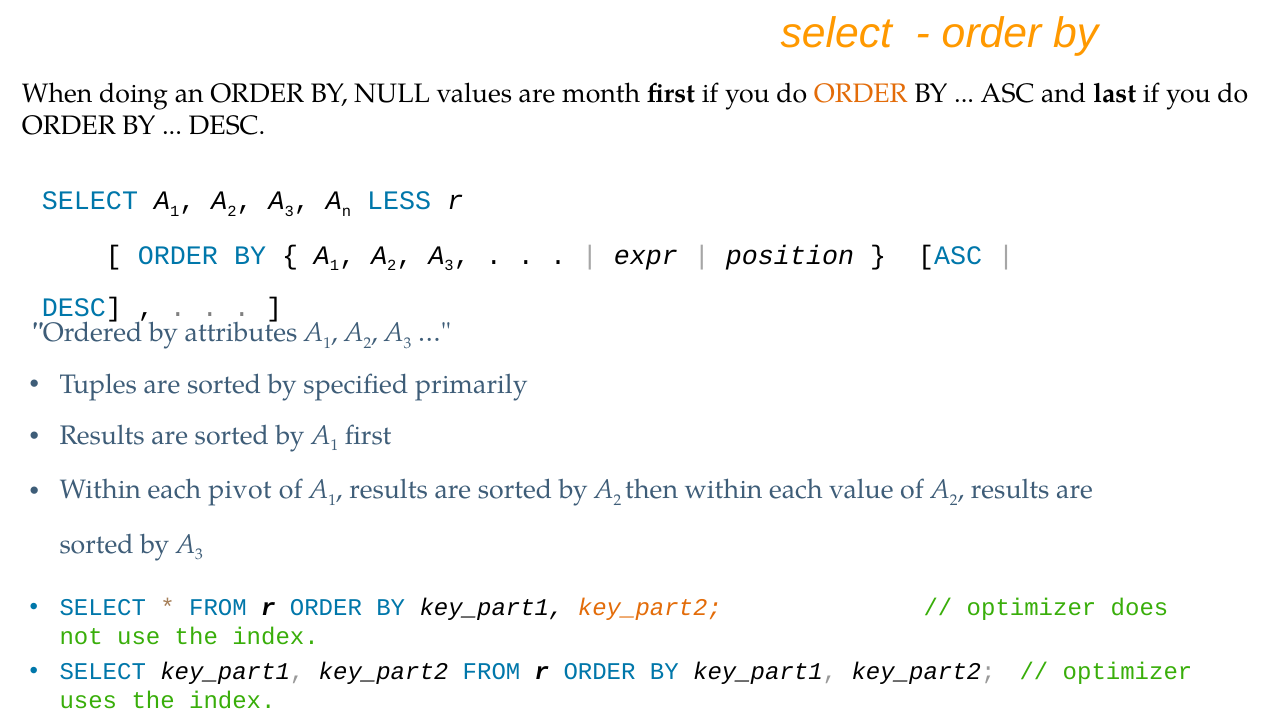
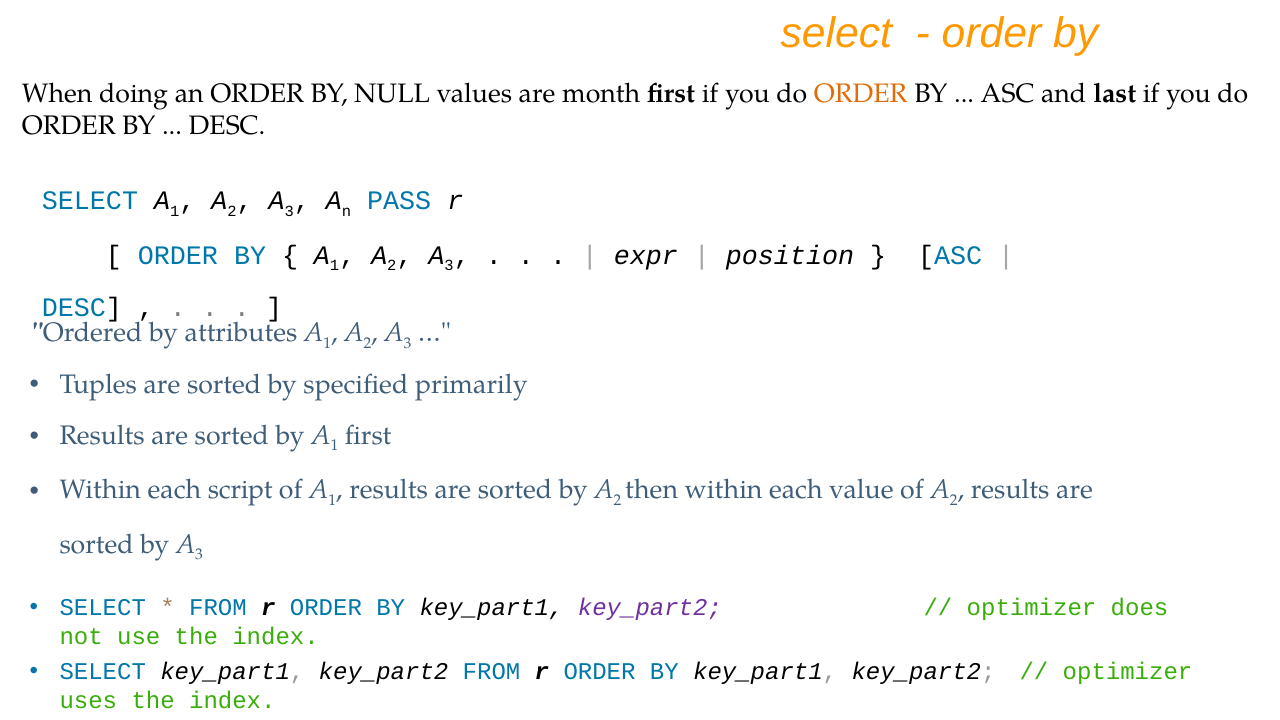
LESS: LESS -> PASS (399, 201)
pivot: pivot -> script (240, 490)
key_part2 colour: orange -> purple (650, 607)
